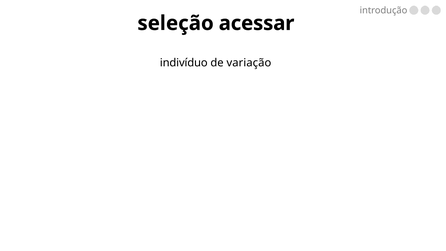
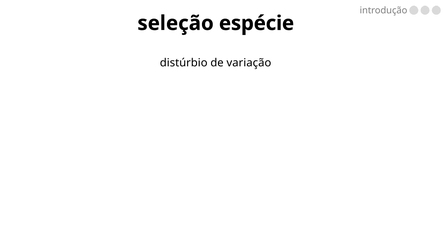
acessar: acessar -> espécie (257, 23)
indivíduo: indivíduo -> distúrbio (184, 63)
